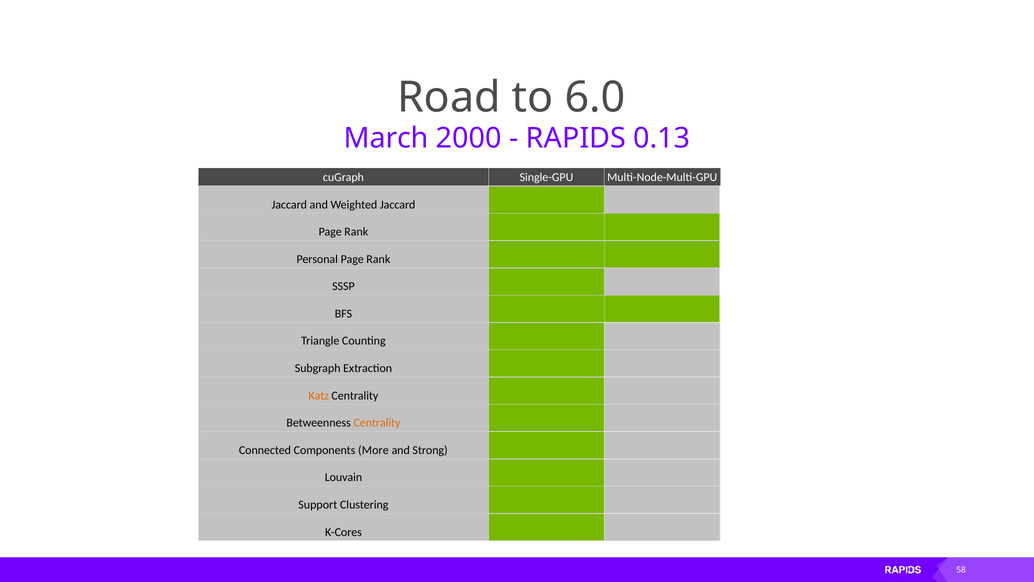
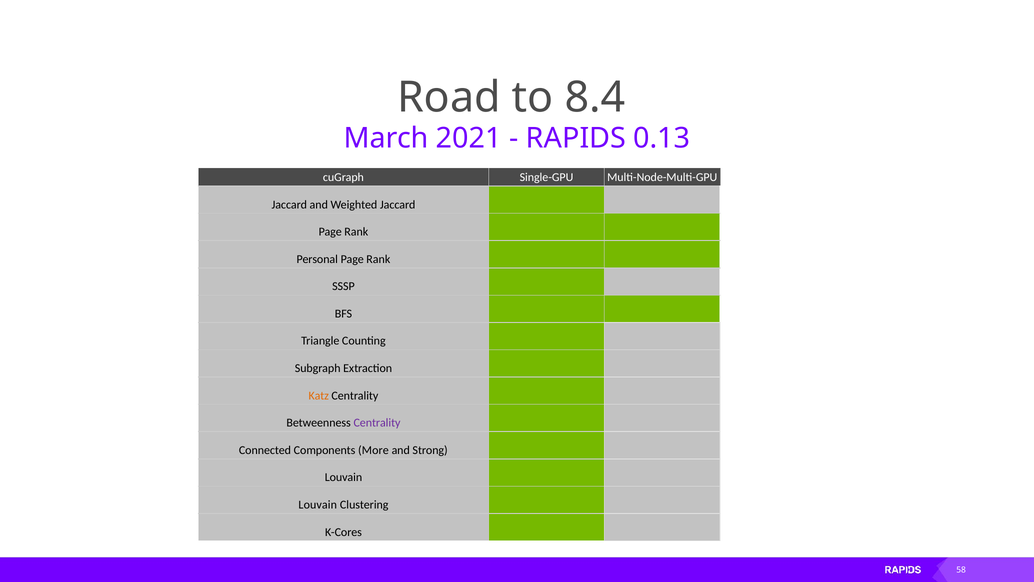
6.0: 6.0 -> 8.4 (595, 97)
2000: 2000 -> 2021 (469, 138)
Centrality colour: orange -> purple (377, 423)
Support: Support -> Louvain (318, 504)
